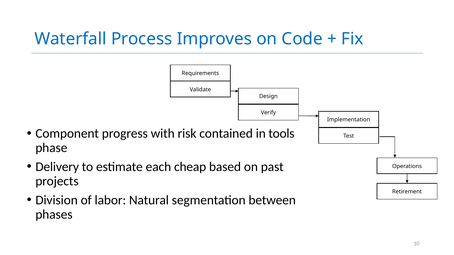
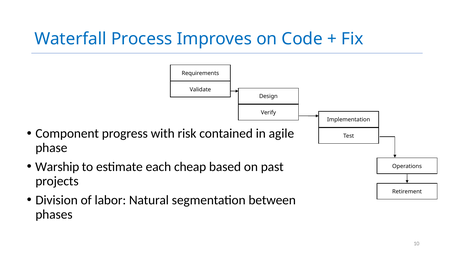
tools: tools -> agile (281, 134)
Delivery: Delivery -> Warship (57, 167)
